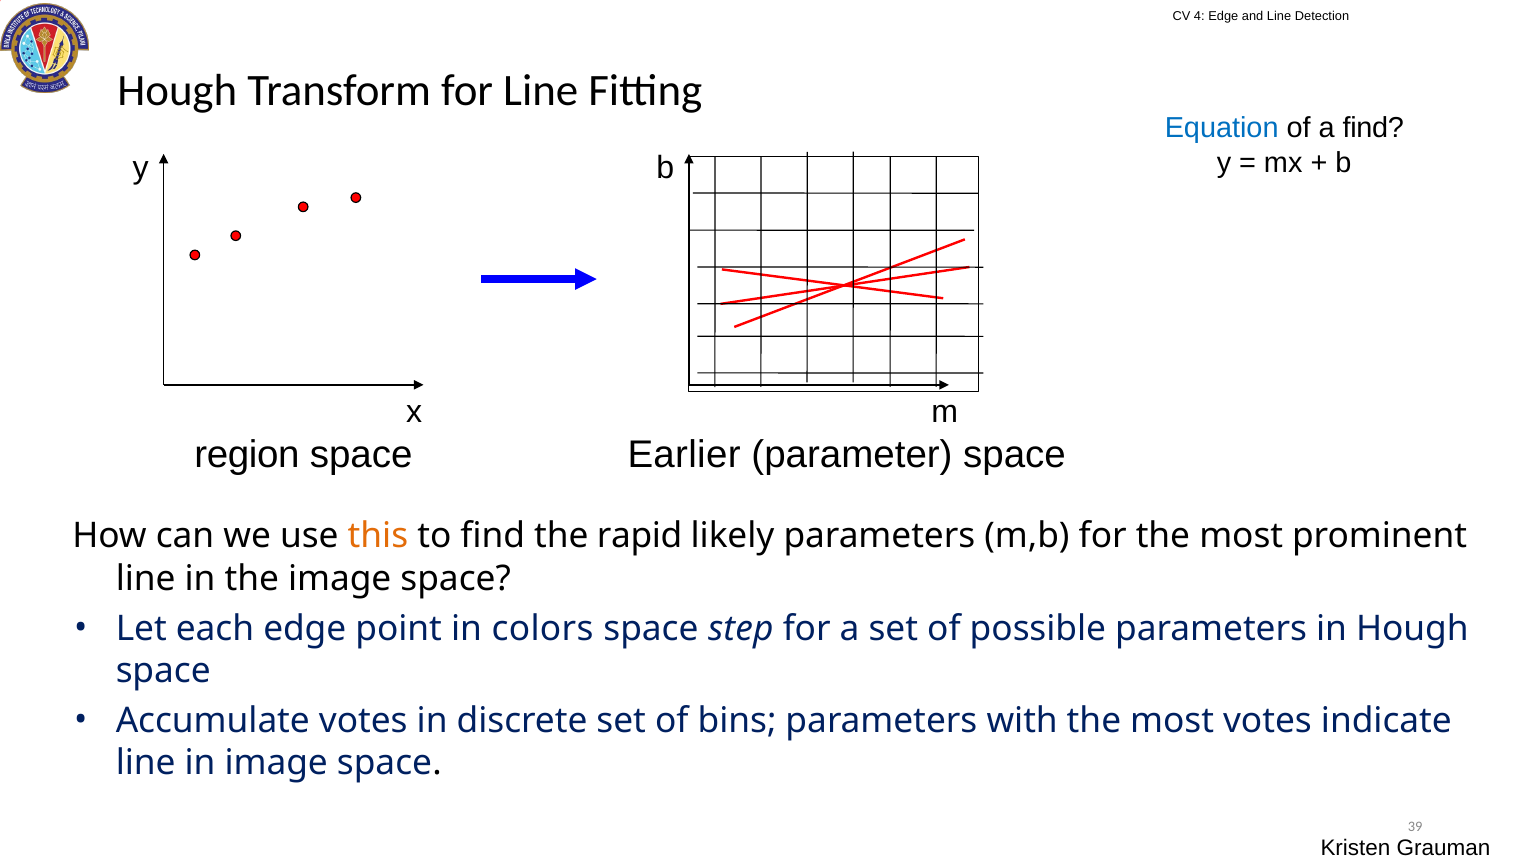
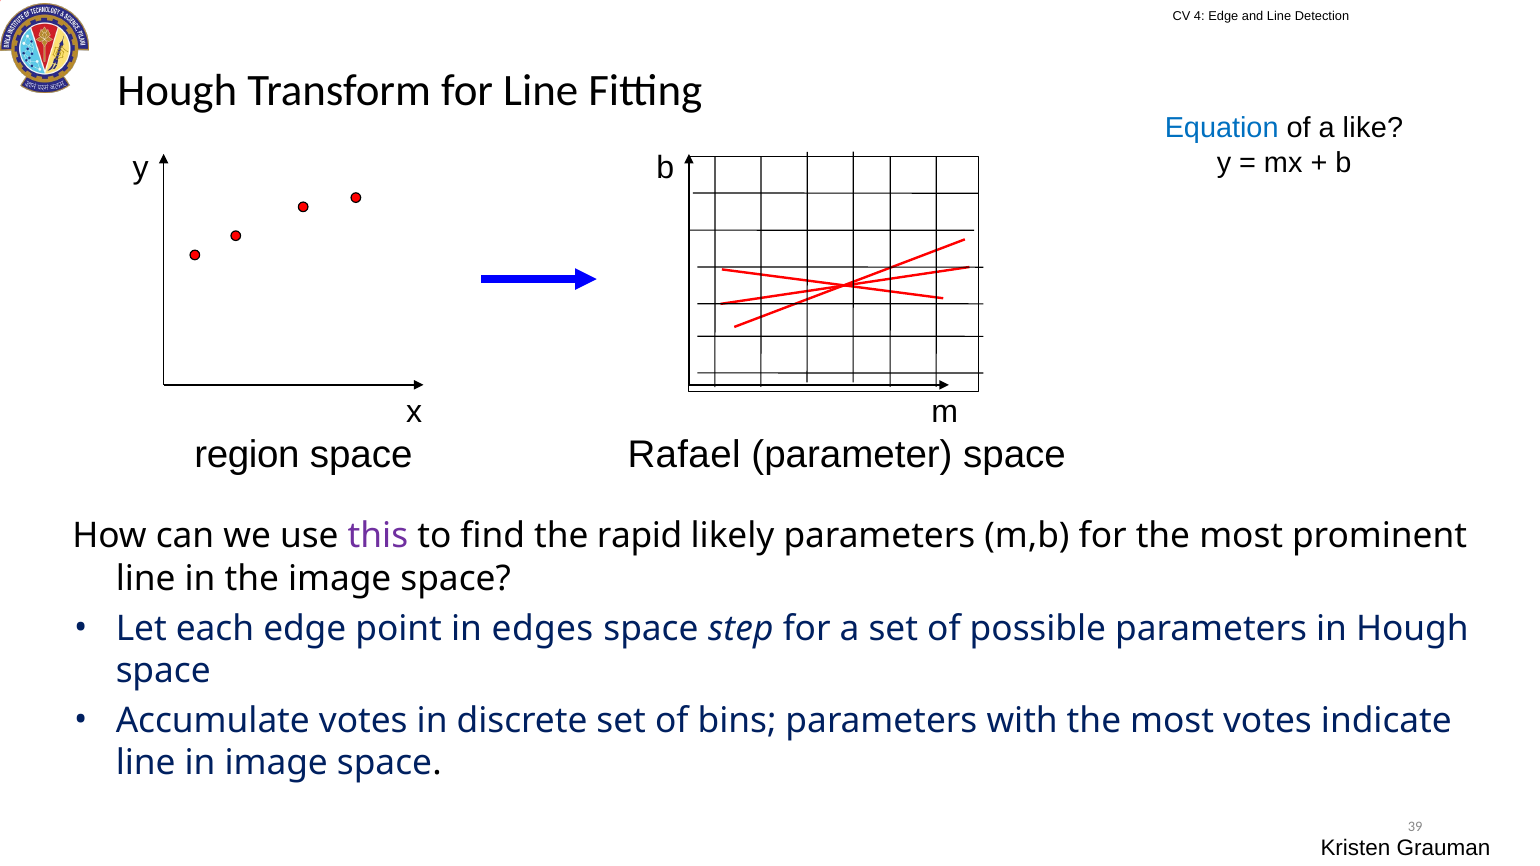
a find: find -> like (1373, 128)
Earlier: Earlier -> Rafael (684, 455)
this colour: orange -> purple (378, 536)
colors: colors -> edges (543, 629)
